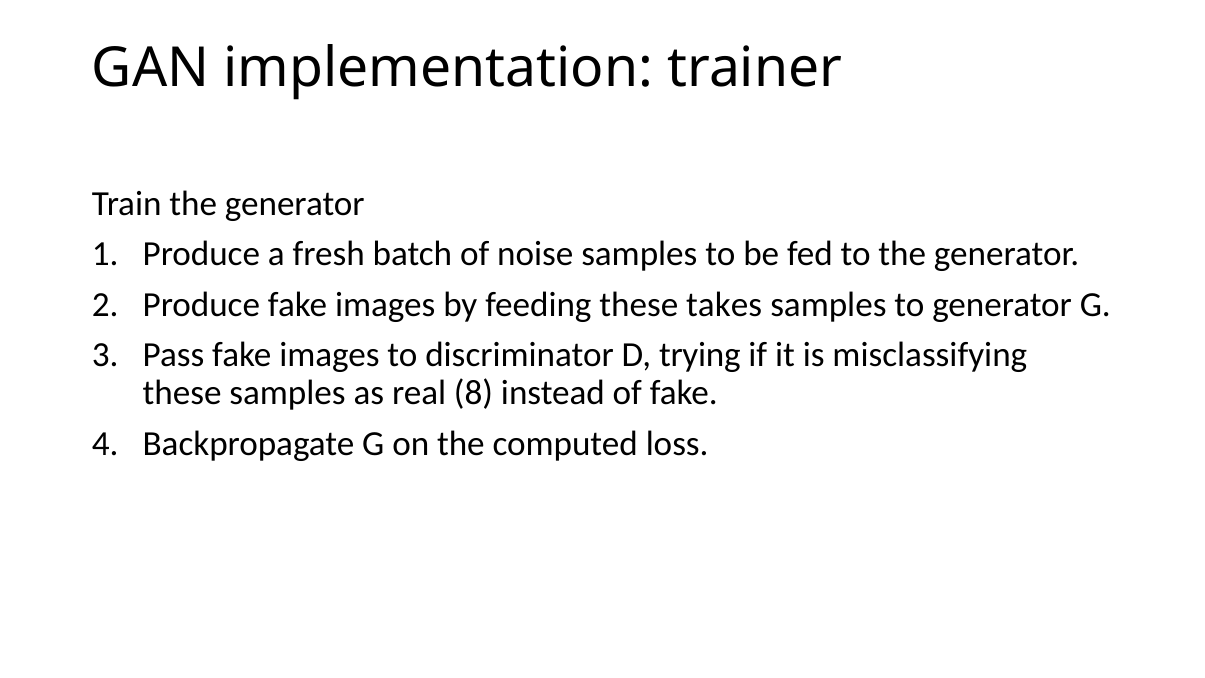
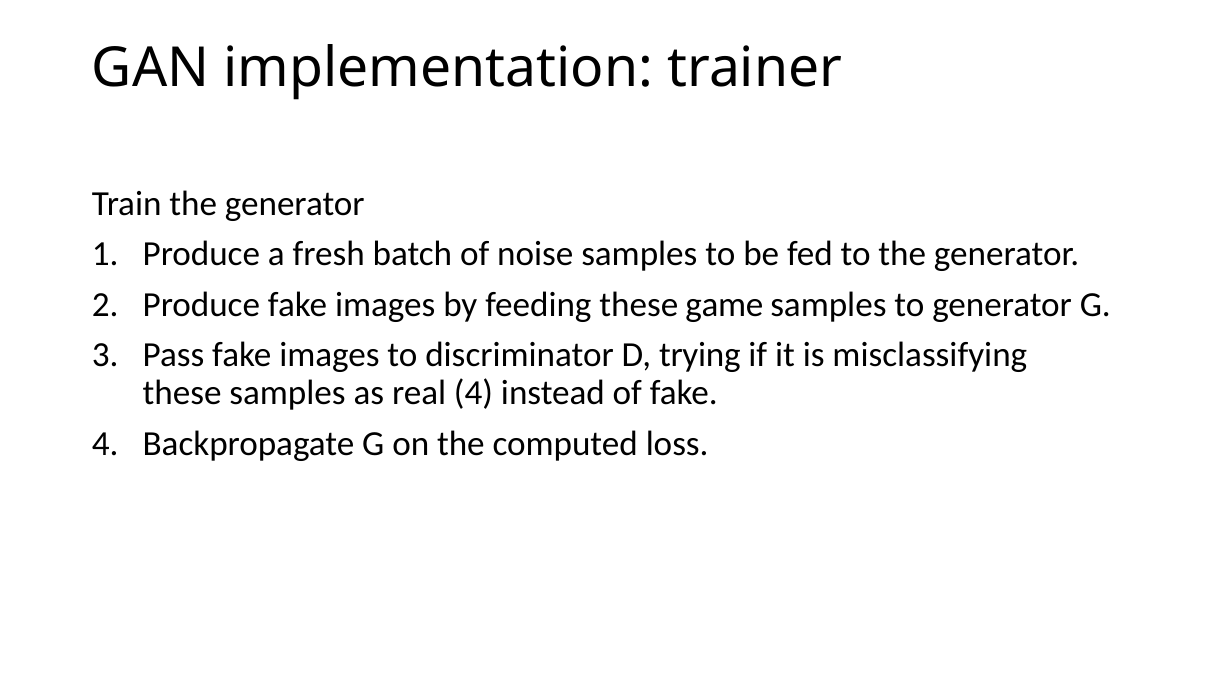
takes: takes -> game (724, 305)
real 8: 8 -> 4 (474, 393)
